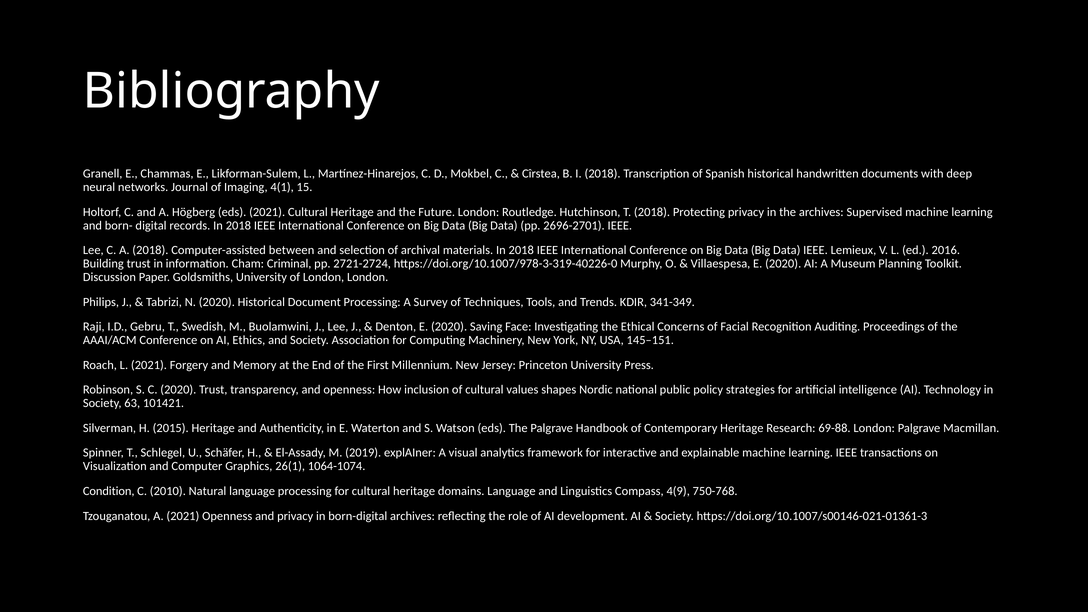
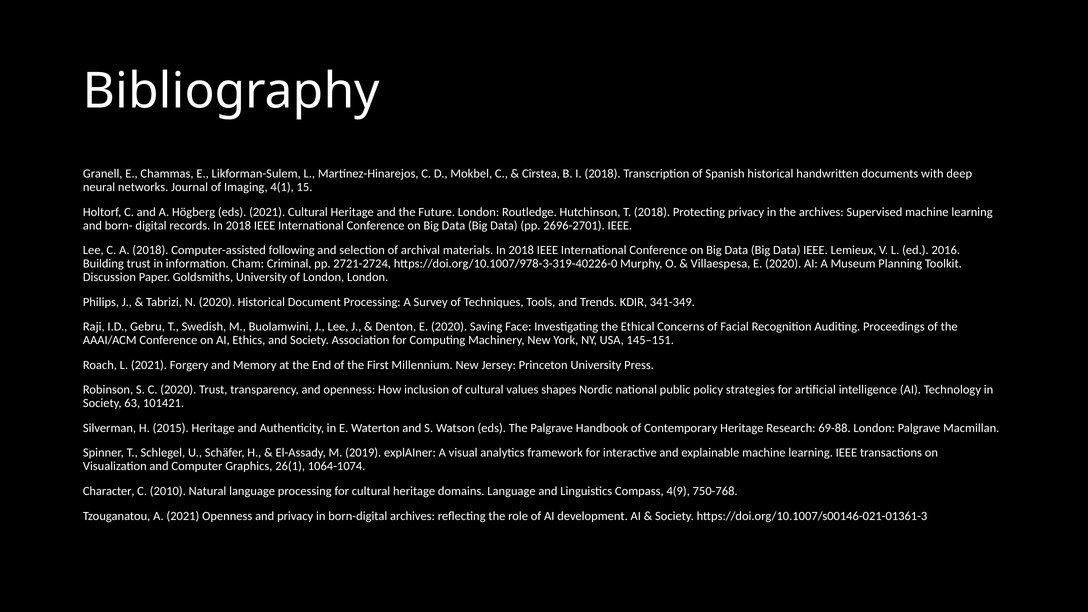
between: between -> following (292, 250)
Condition: Condition -> Character (109, 491)
